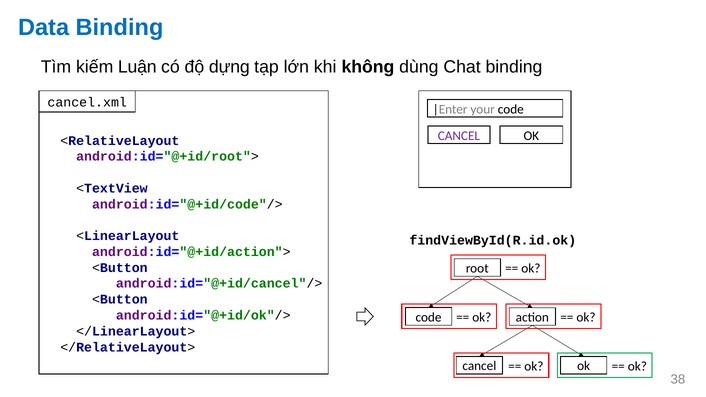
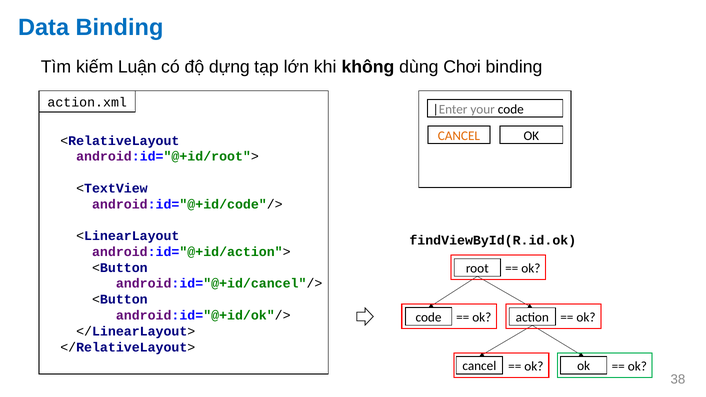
Chat: Chat -> Chơi (462, 67)
cancel.xml: cancel.xml -> action.xml (87, 102)
CANCEL colour: purple -> orange (459, 136)
